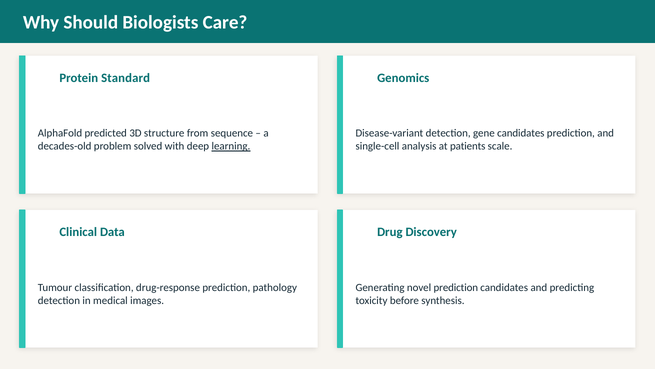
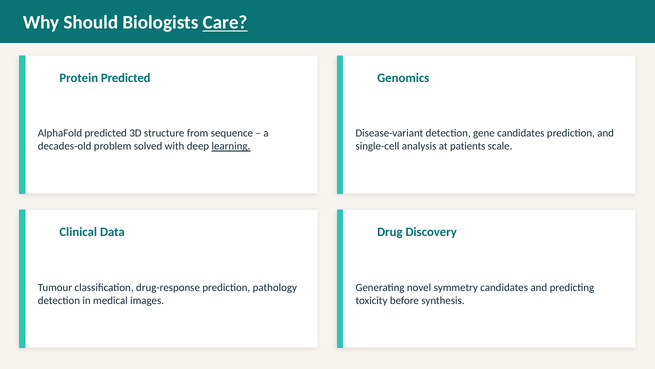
Care underline: none -> present (225, 23)
Protein Standard: Standard -> Predicted (126, 78)
novel prediction: prediction -> symmetry (456, 287)
